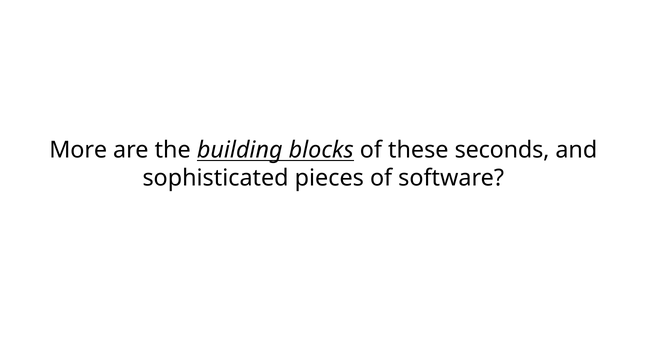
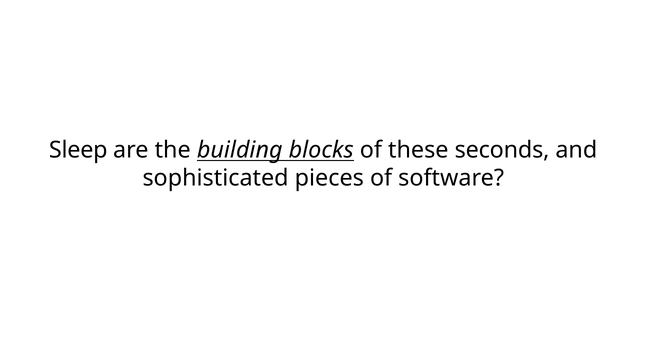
More: More -> Sleep (78, 150)
